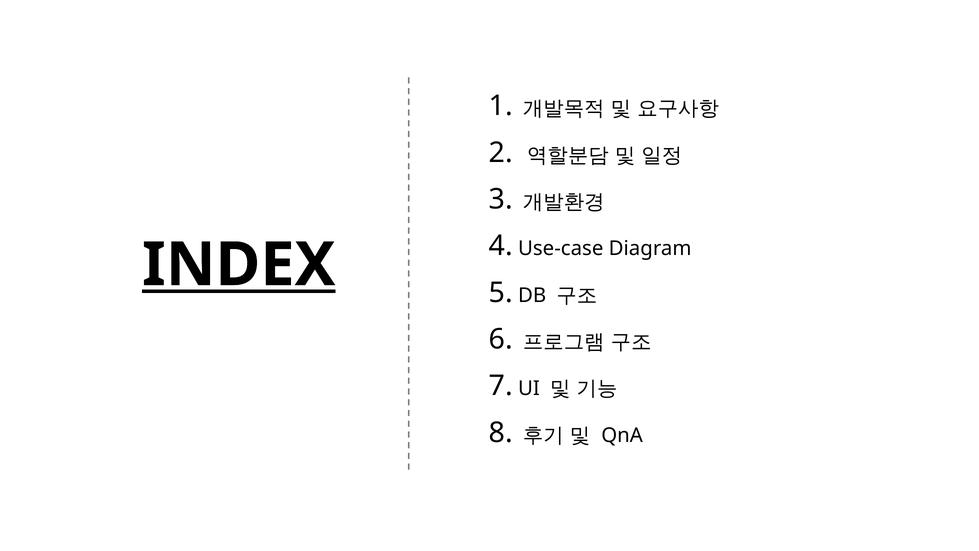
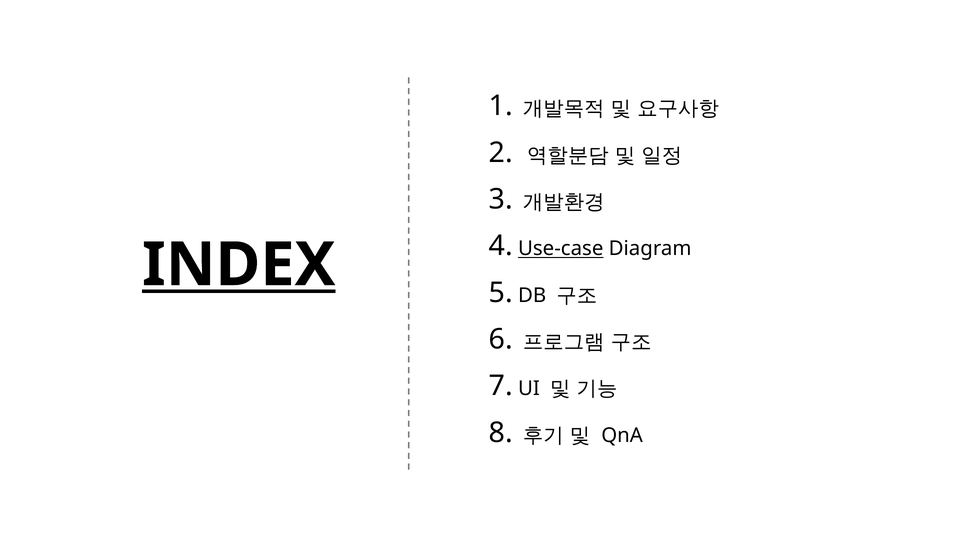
Use-case underline: none -> present (561, 249)
